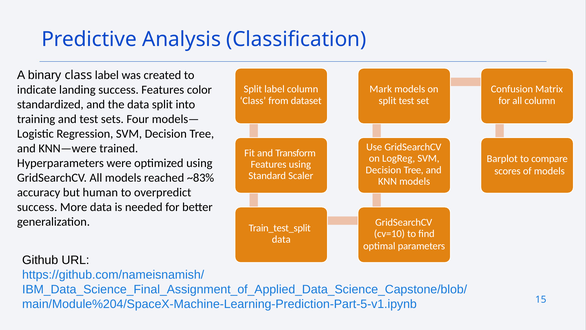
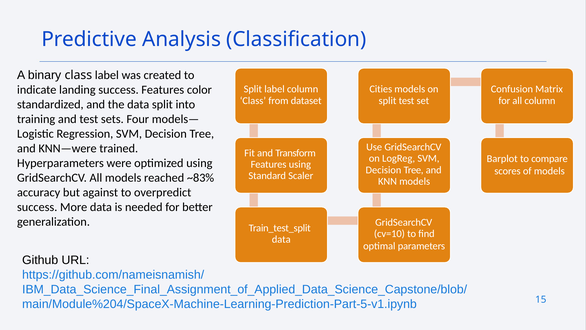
Mark: Mark -> Cities (381, 89)
human: human -> against (100, 192)
